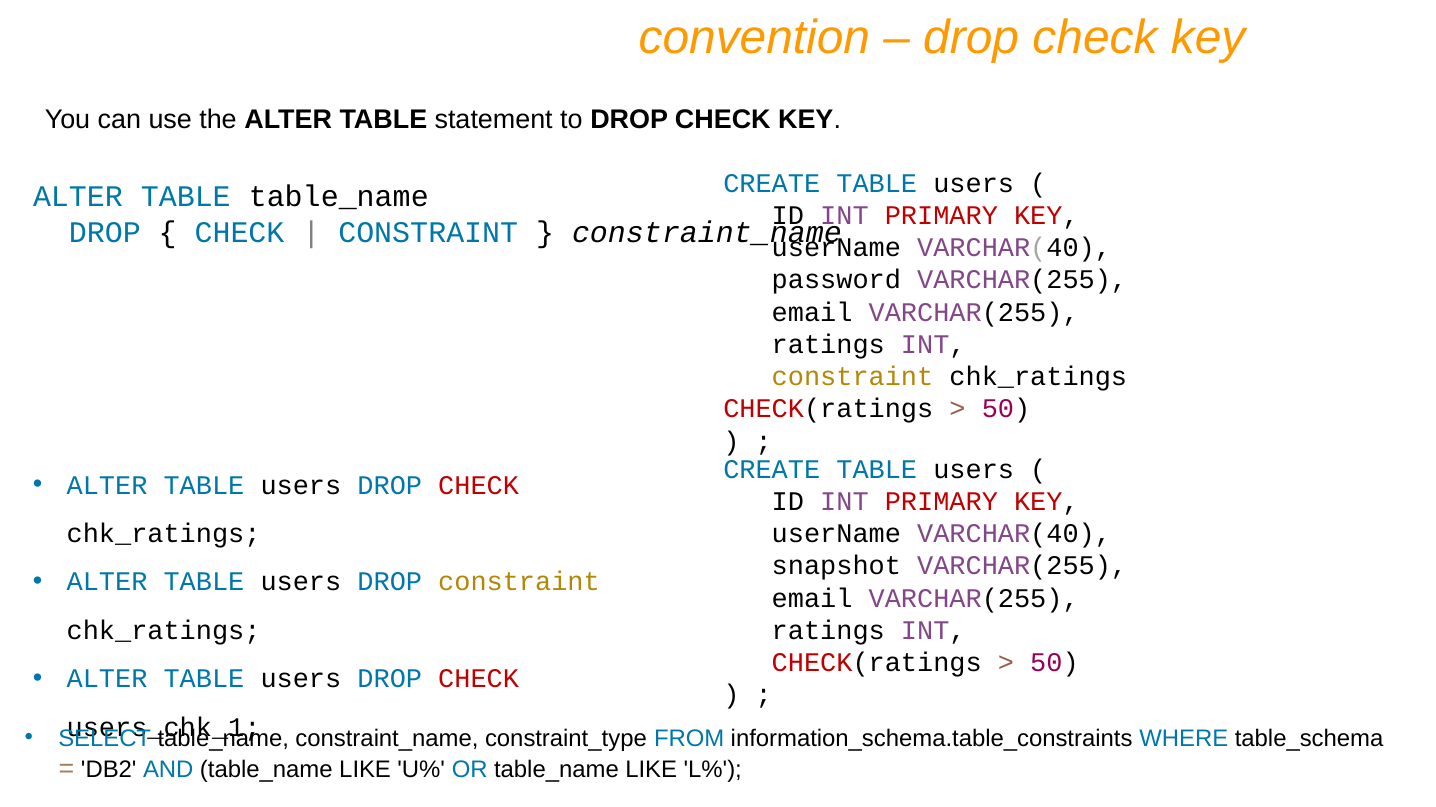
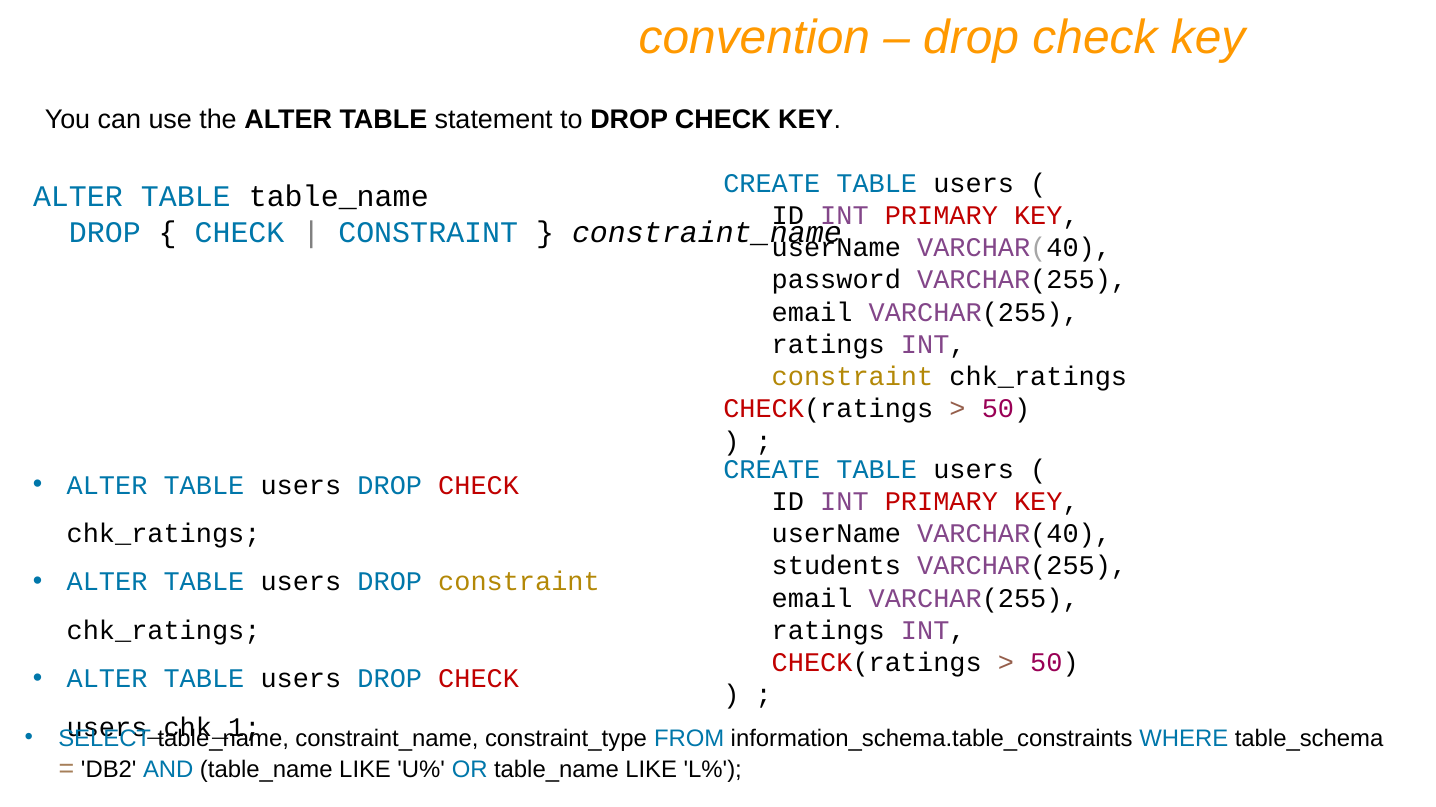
snapshot: snapshot -> students (836, 566)
